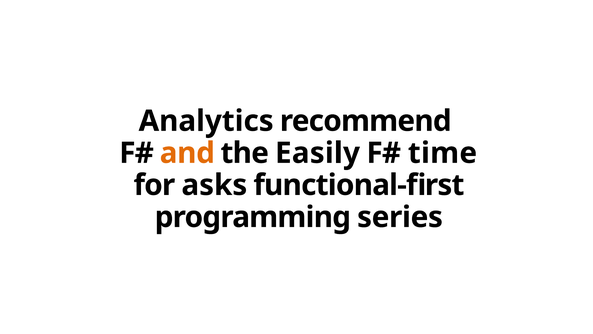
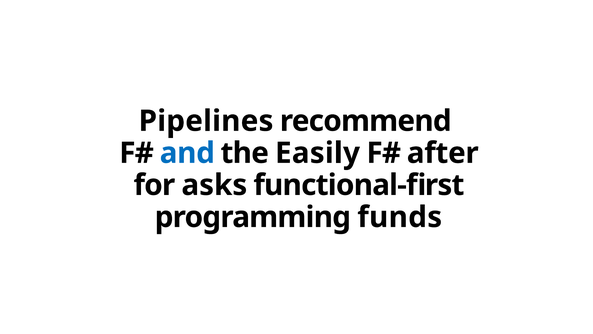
Analytics: Analytics -> Pipelines (206, 121)
and colour: orange -> blue (187, 153)
time: time -> after (443, 153)
series: series -> funds (400, 217)
